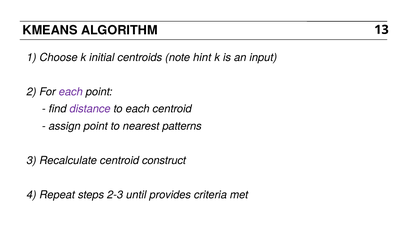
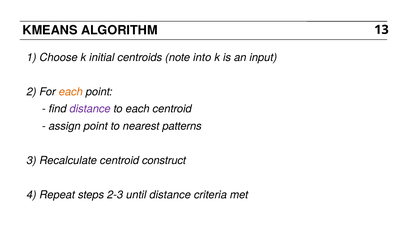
hint: hint -> into (202, 57)
each colour: purple -> orange (71, 92)
until provides: provides -> distance (170, 194)
